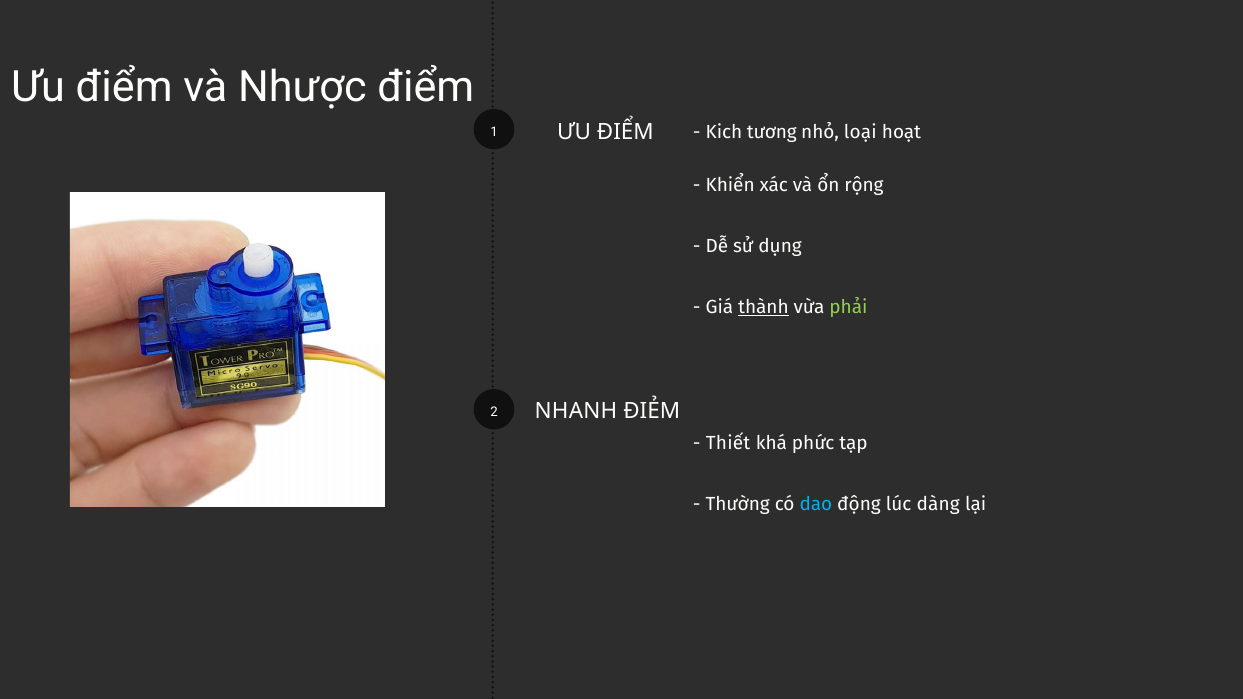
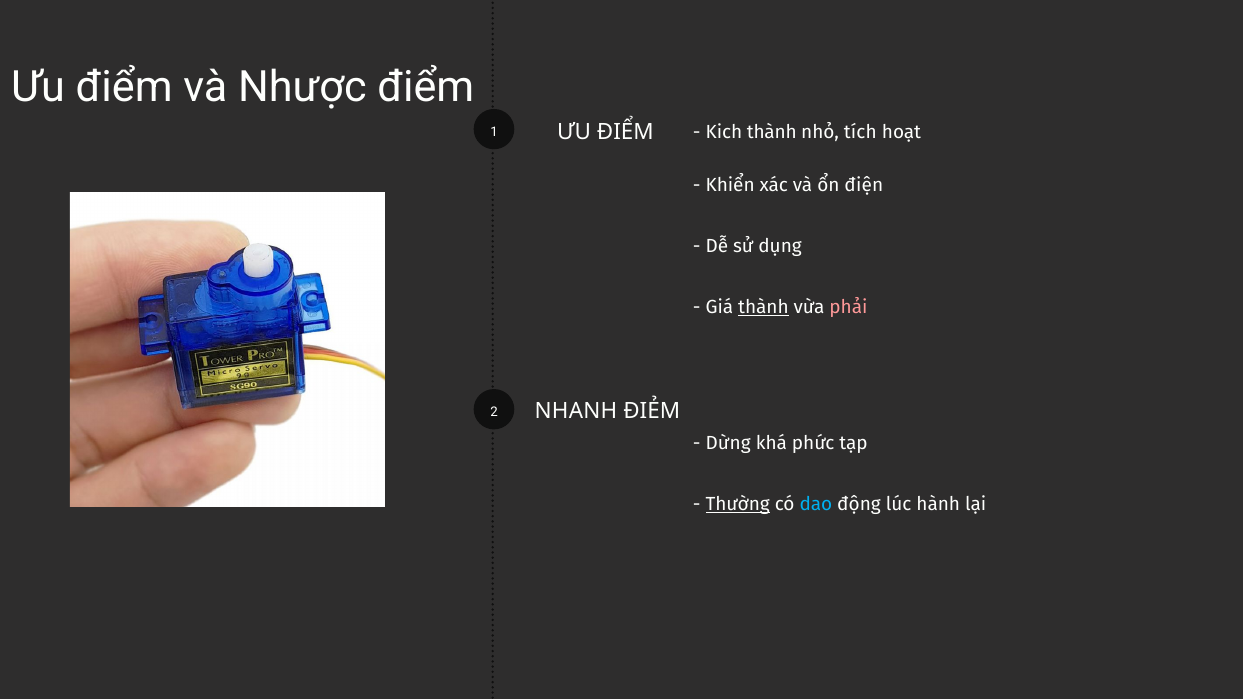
Kich tương: tương -> thành (772, 132)
loại: loại -> tích (860, 132)
rộng: rộng -> điện (864, 185)
phải colour: light green -> pink (848, 307)
Thiết: Thiết -> Dừng (728, 443)
Thường underline: none -> present (738, 504)
dàng: dàng -> hành (938, 504)
